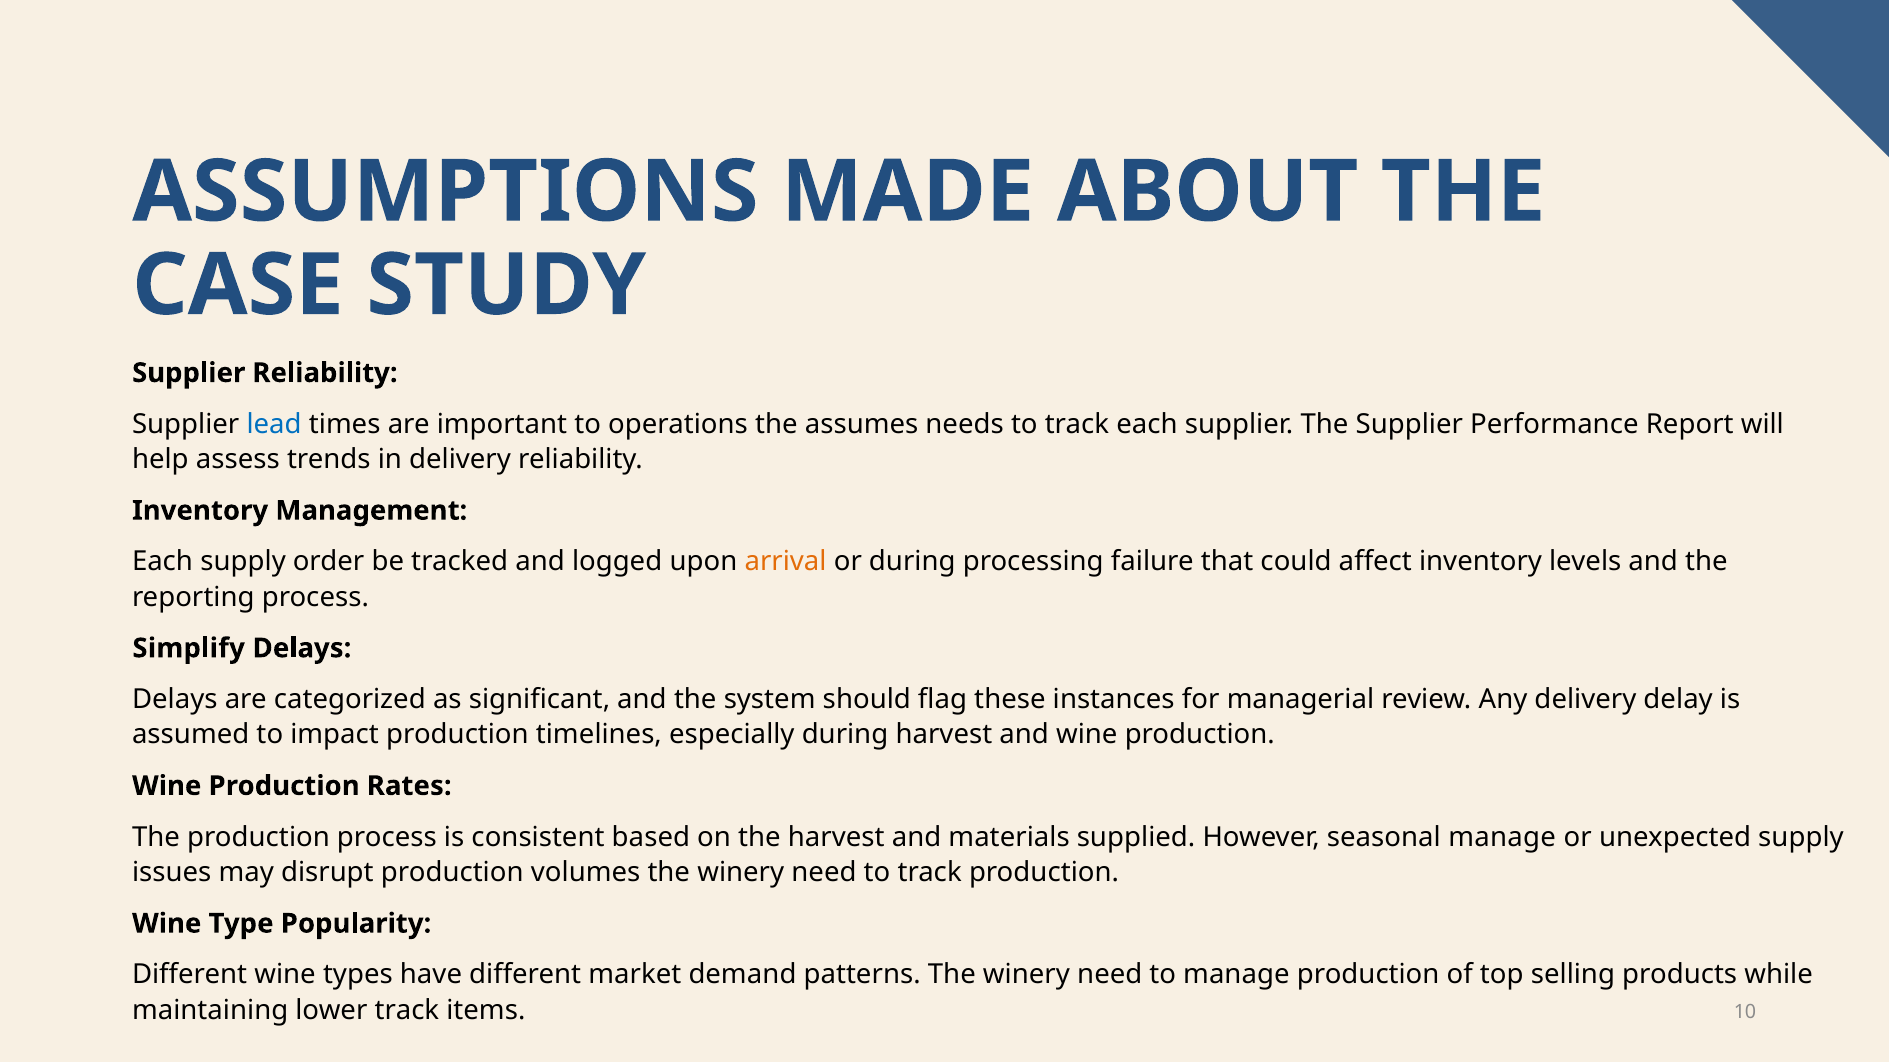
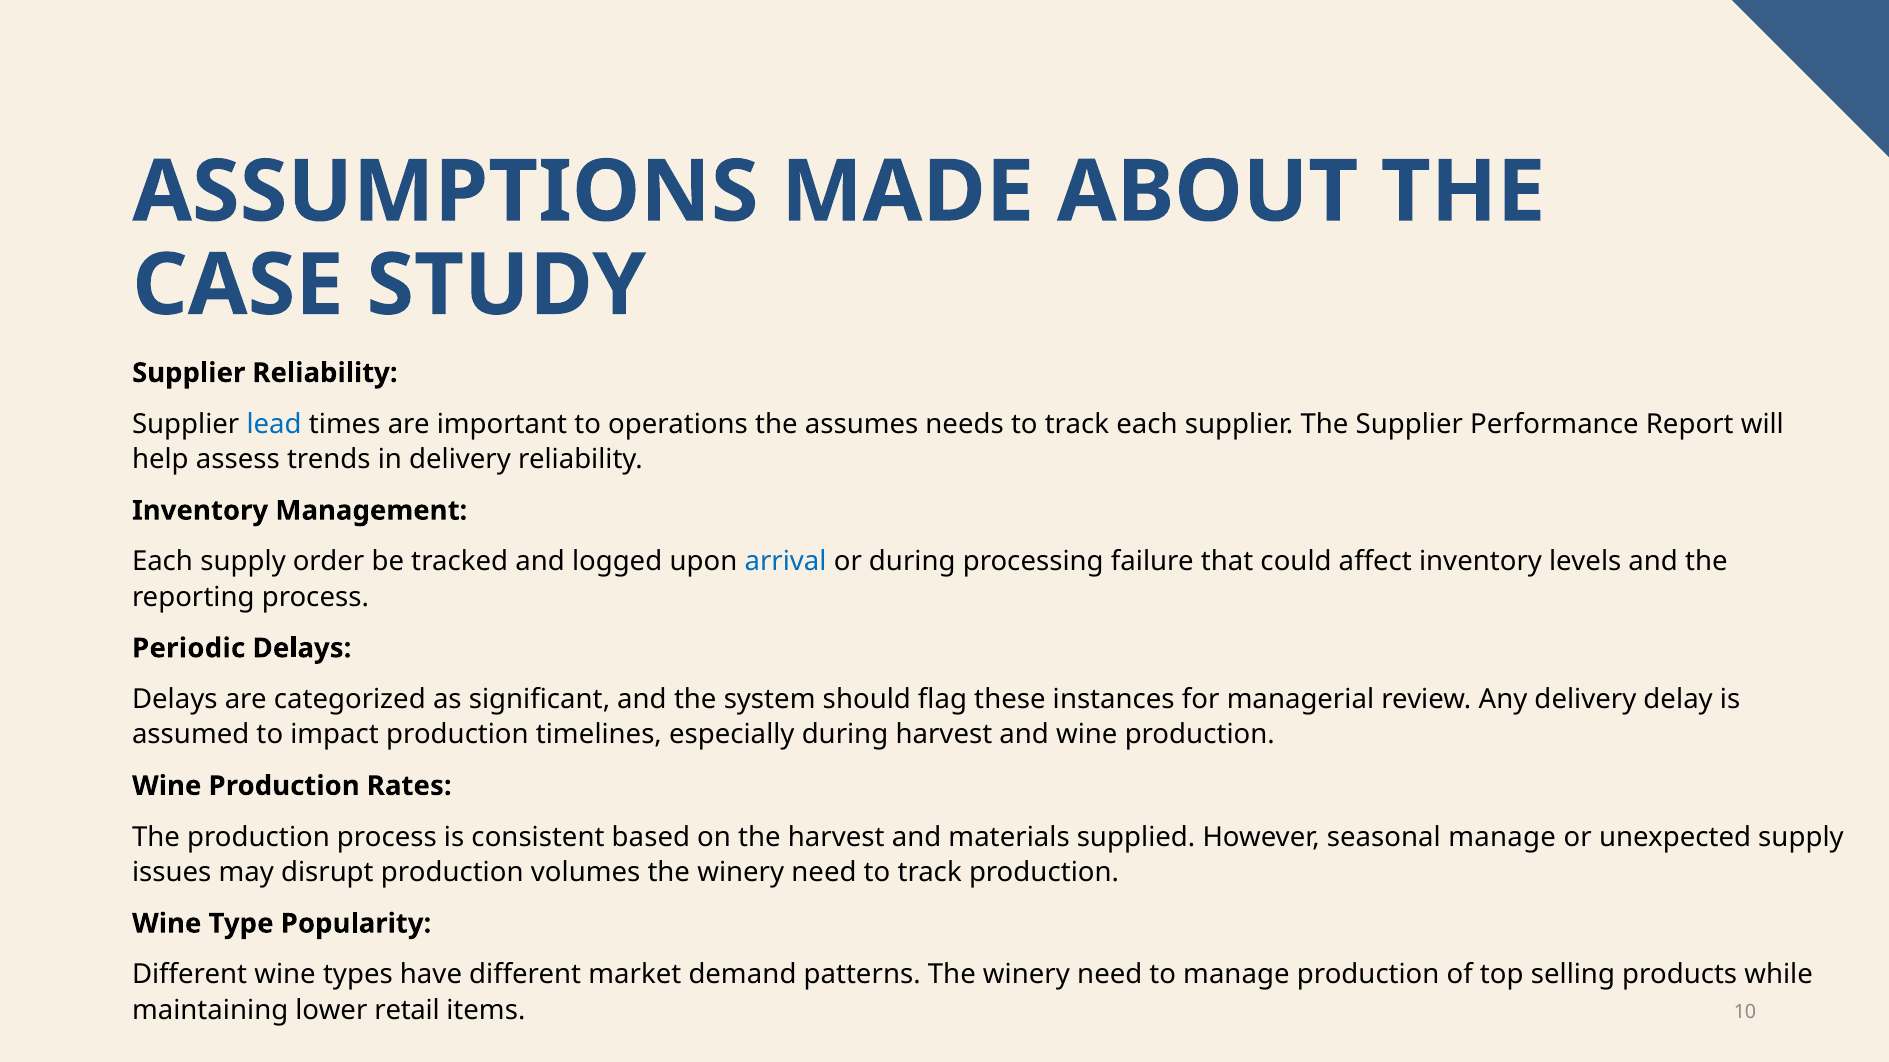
arrival colour: orange -> blue (786, 562)
Simplify: Simplify -> Periodic (189, 649)
lower track: track -> retail (407, 1011)
